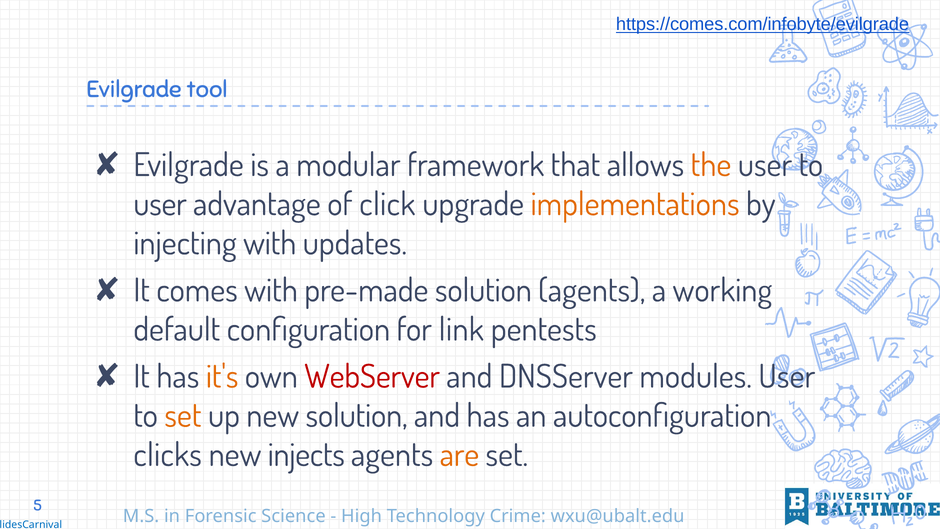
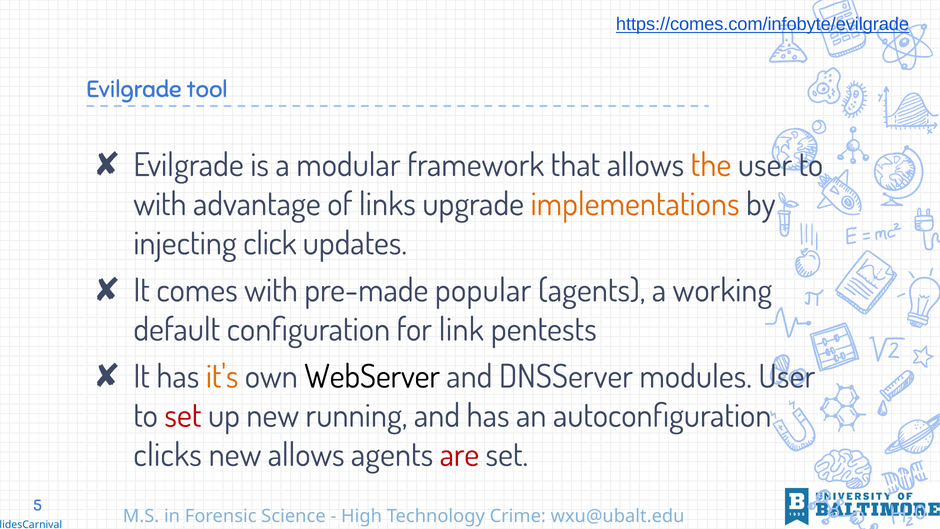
user: user -> with (160, 204)
click: click -> links (387, 204)
injecting with: with -> click (270, 244)
pre-made solution: solution -> popular (483, 291)
WebServer colour: red -> black (372, 377)
set colour: orange -> red (183, 416)
new solution: solution -> running (356, 416)
new injects: injects -> allows (306, 455)
are colour: orange -> red (459, 455)
